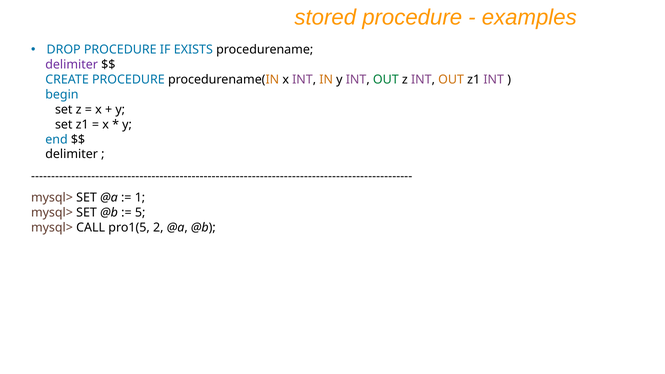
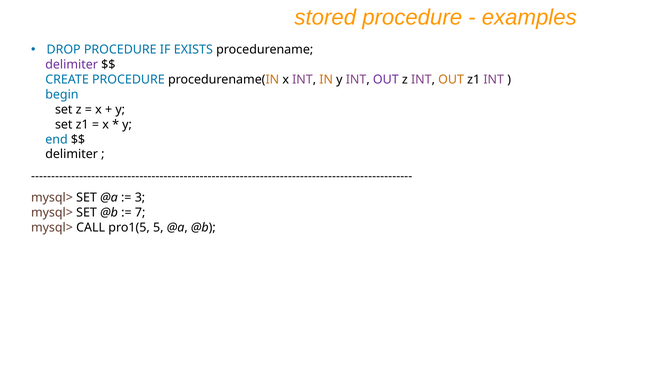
OUT colour: green -> purple (386, 80)
1: 1 -> 3 (140, 198)
5: 5 -> 7 (140, 213)
2: 2 -> 5 (158, 228)
